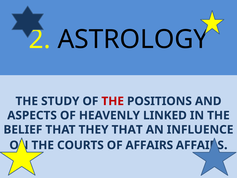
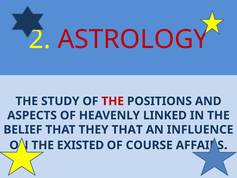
ASTROLOGY colour: black -> red (133, 39)
COURTS: COURTS -> EXISTED (80, 145)
OF AFFAIRS: AFFAIRS -> COURSE (149, 145)
